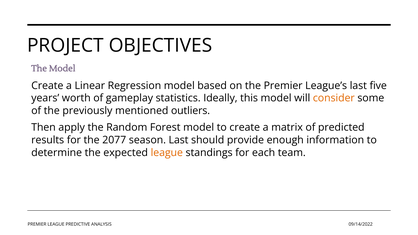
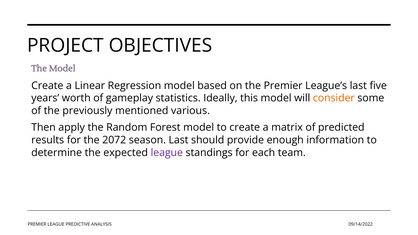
outliers: outliers -> various (190, 111)
2077: 2077 -> 2072 (114, 140)
league colour: orange -> purple (167, 153)
